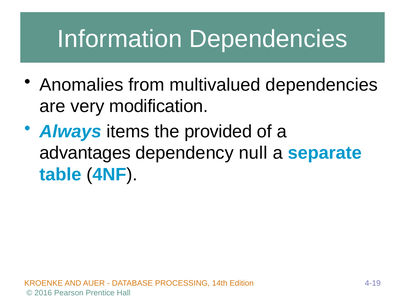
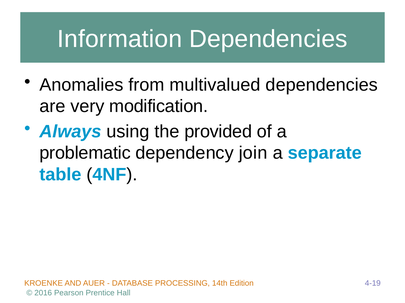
items: items -> using (128, 132)
advantages: advantages -> problematic (85, 153)
null: null -> join (253, 153)
